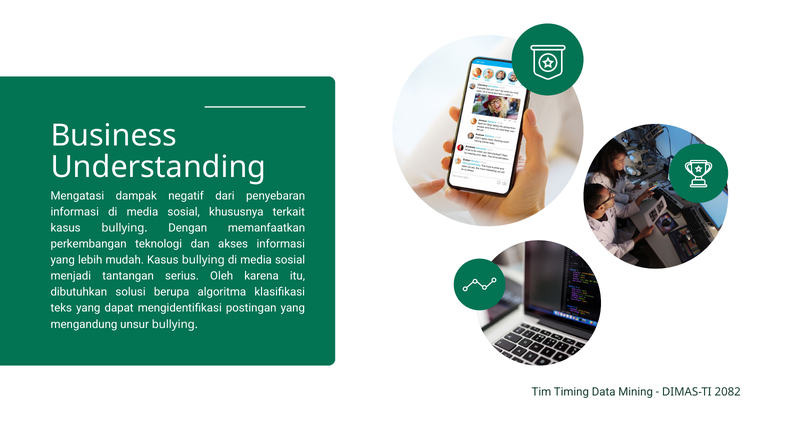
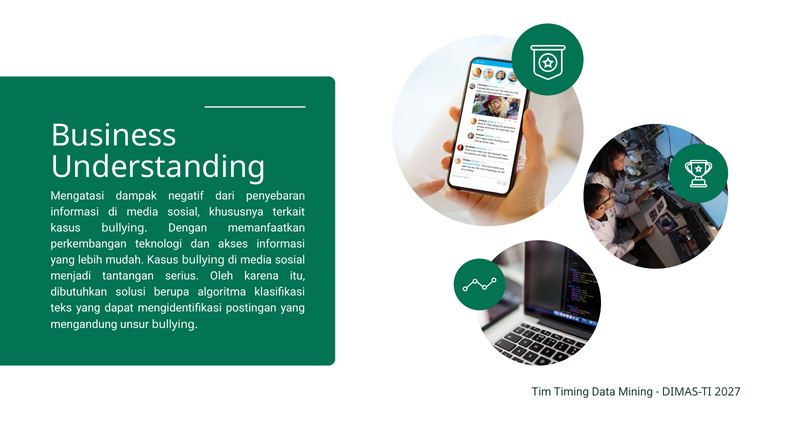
2082: 2082 -> 2027 (728, 392)
